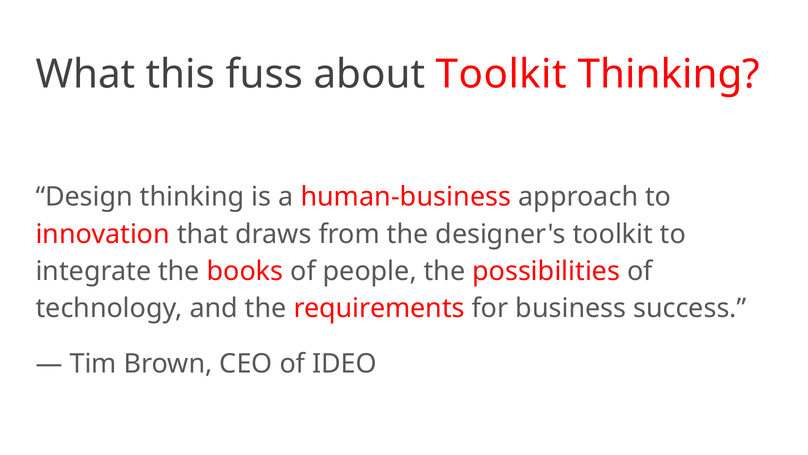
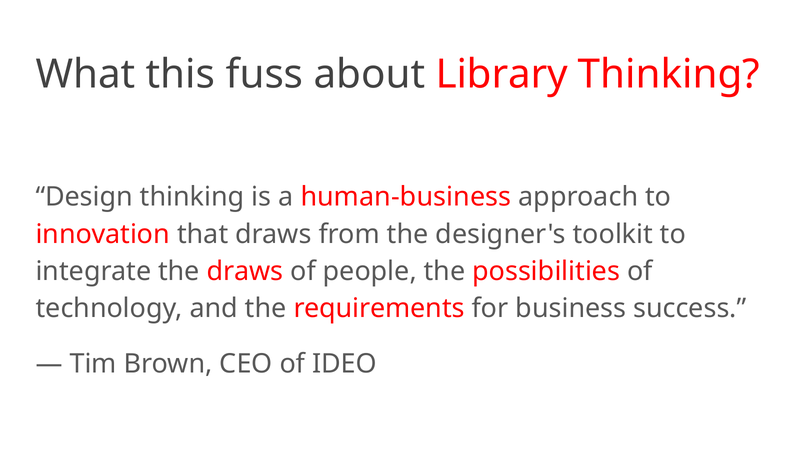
about Toolkit: Toolkit -> Library (502, 74)
the books: books -> draws (245, 271)
